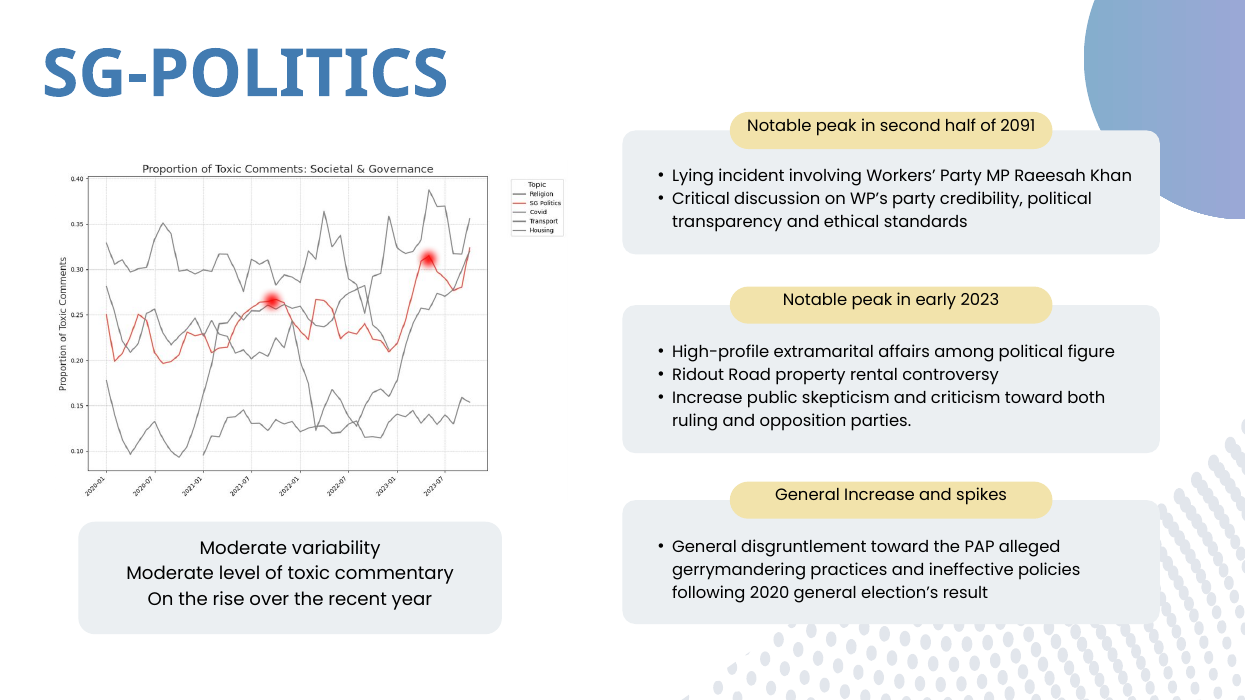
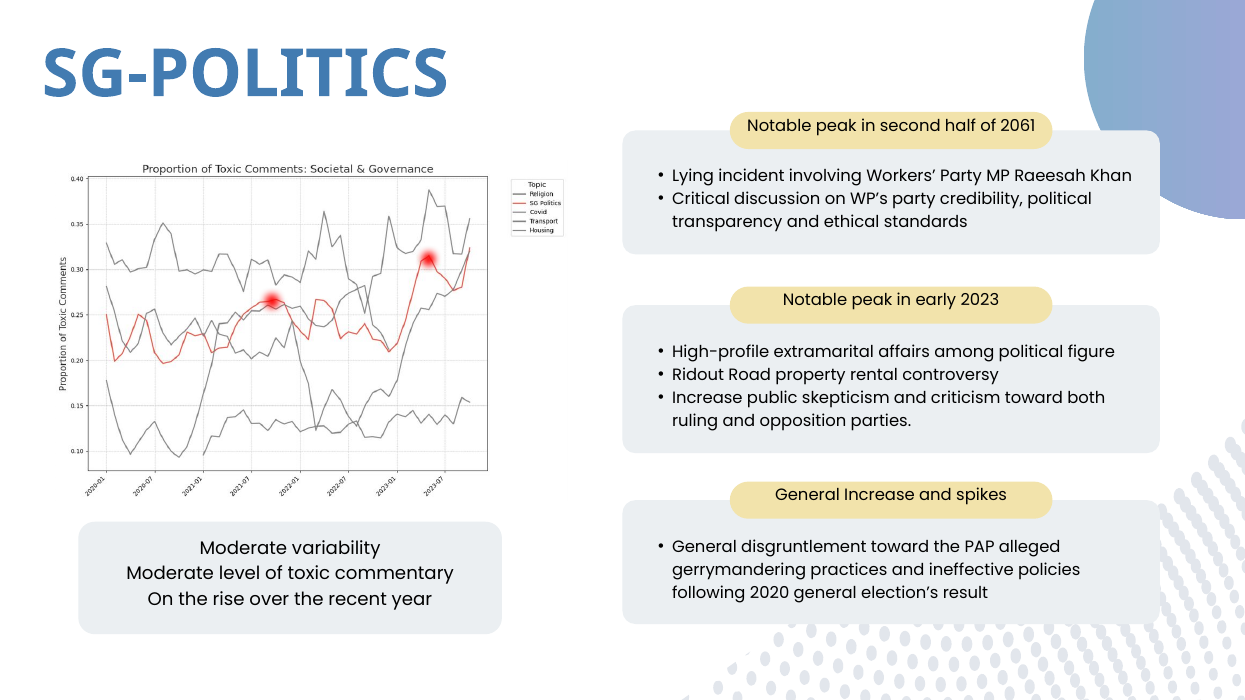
2091: 2091 -> 2061 (1018, 126)
